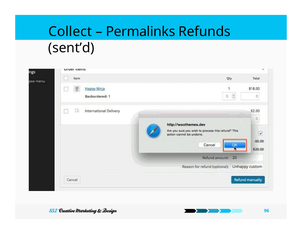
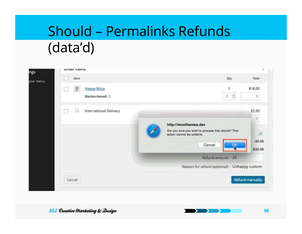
Collect: Collect -> Should (70, 32)
sent’d: sent’d -> data’d (71, 48)
